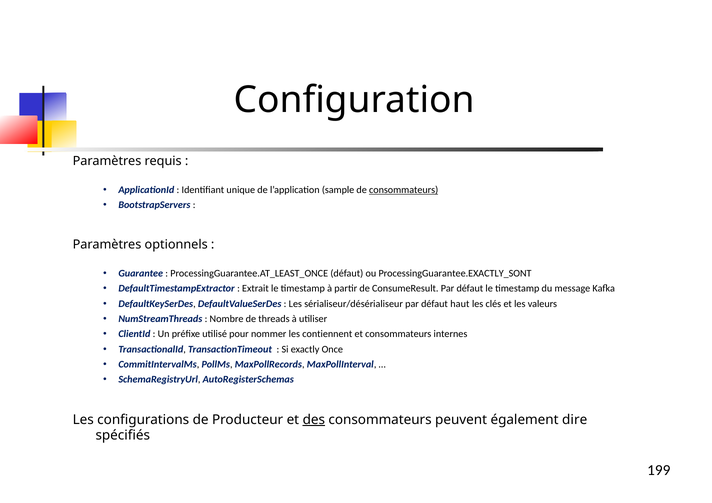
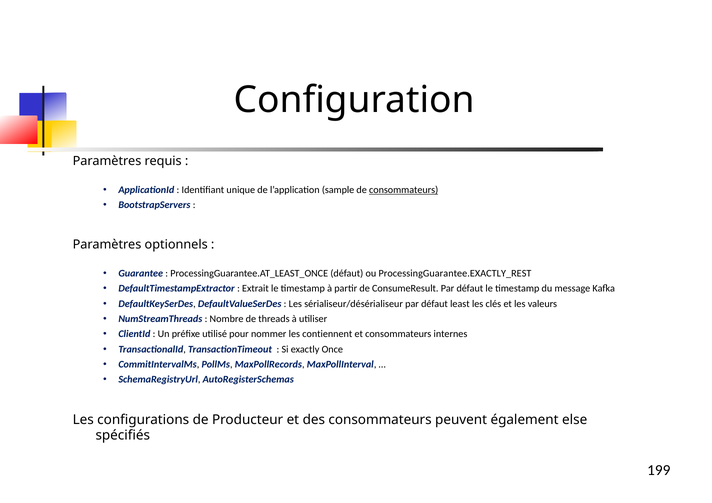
ProcessingGuarantee.EXACTLY_SONT: ProcessingGuarantee.EXACTLY_SONT -> ProcessingGuarantee.EXACTLY_REST (455, 274)
haut: haut -> least (460, 304)
des underline: present -> none (314, 420)
dire: dire -> else (575, 420)
